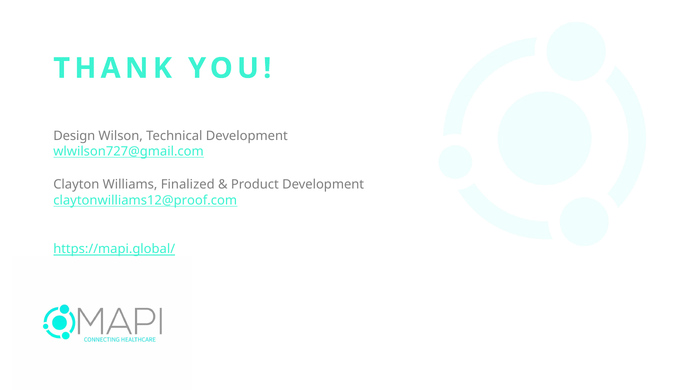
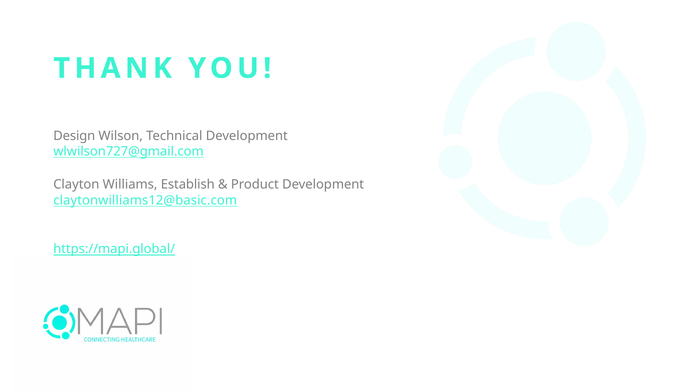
Finalized: Finalized -> Establish (188, 185)
claytonwilliams12@proof.com: claytonwilliams12@proof.com -> claytonwilliams12@basic.com (145, 200)
